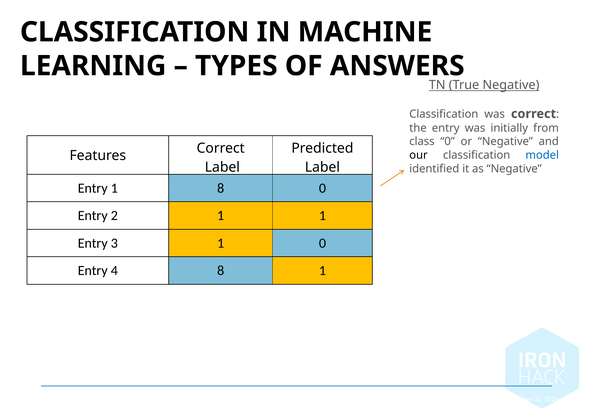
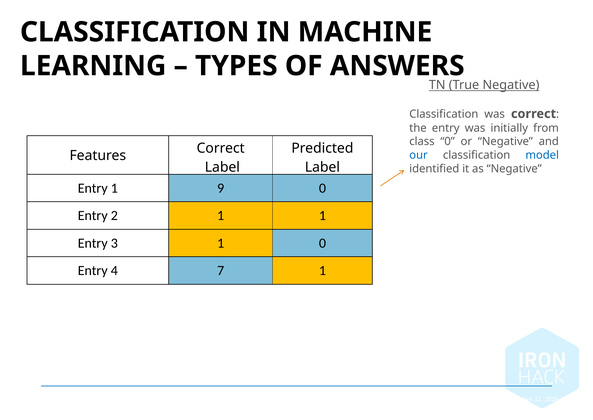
our colour: black -> blue (418, 155)
1 8: 8 -> 9 (221, 188)
4 8: 8 -> 7 (221, 270)
